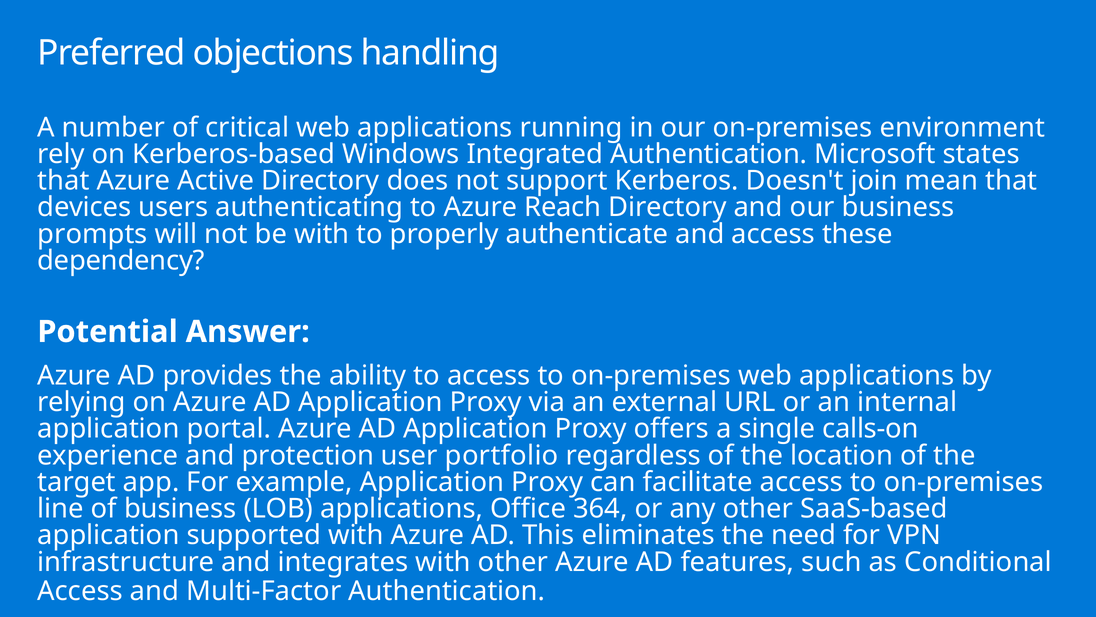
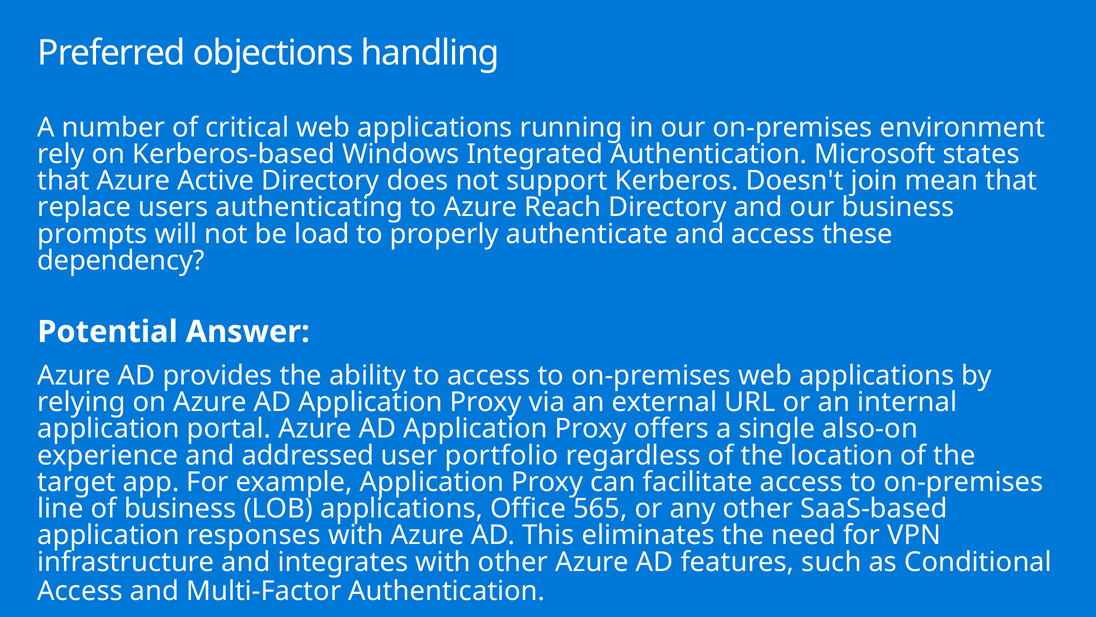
devices: devices -> replace (84, 207)
be with: with -> load (322, 234)
calls-on: calls-on -> also-on (870, 428)
protection: protection -> addressed (308, 455)
364: 364 -> 565 (600, 508)
supported: supported -> responses (254, 535)
